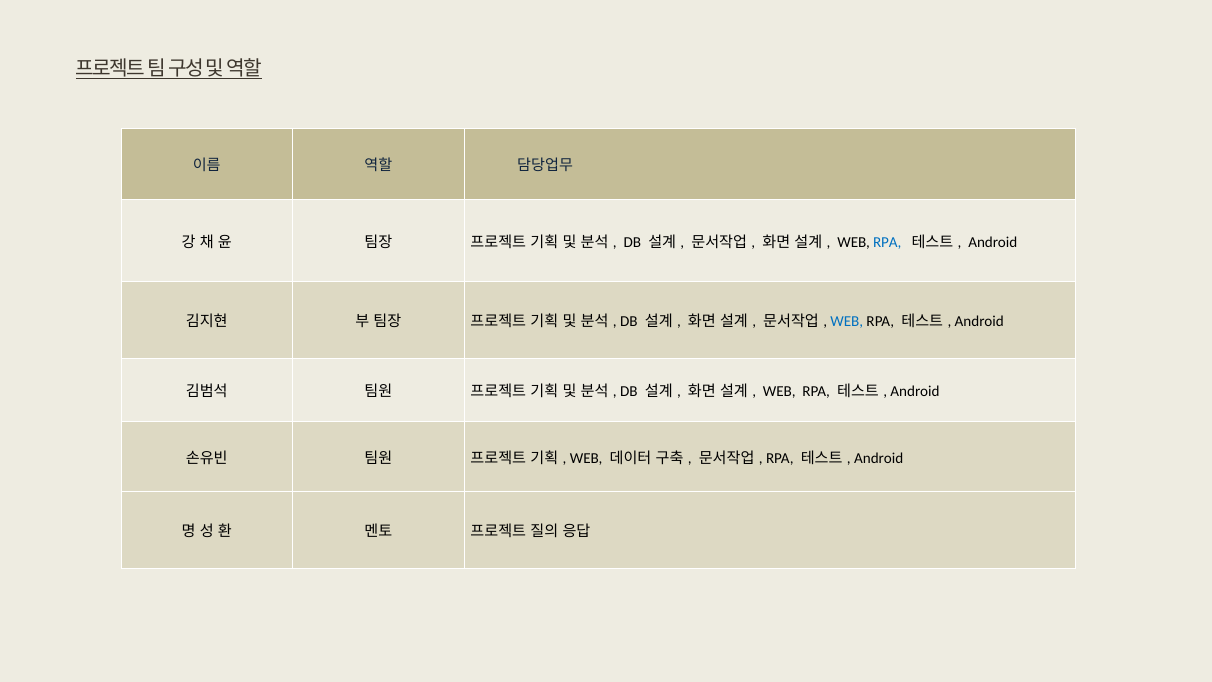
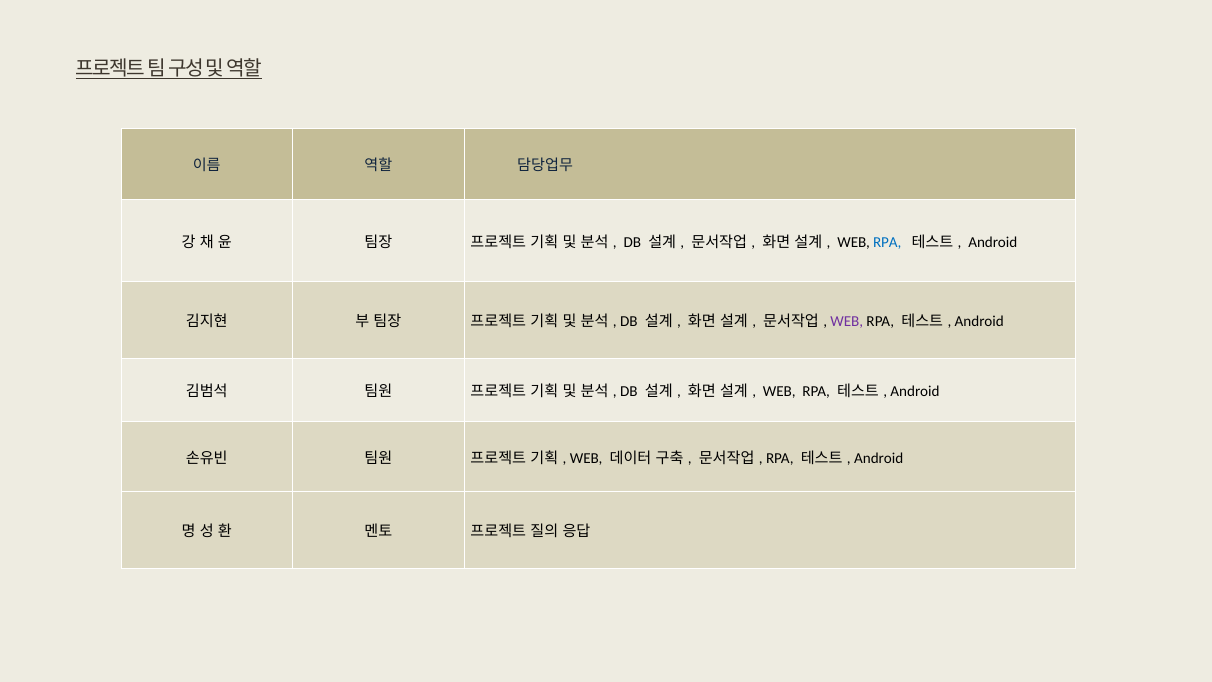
WEB colour: blue -> purple (847, 321)
